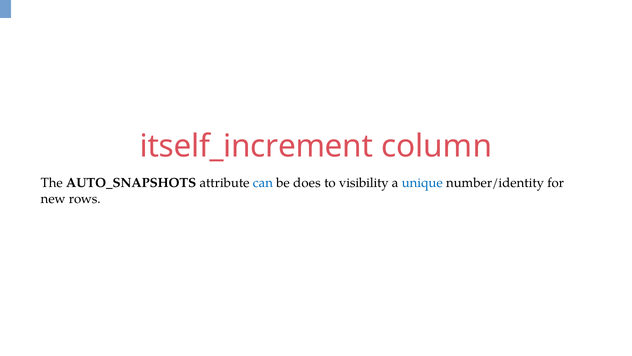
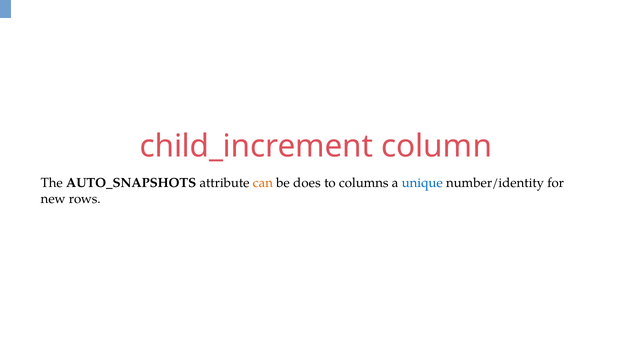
itself_increment: itself_increment -> child_increment (256, 146)
can colour: blue -> orange (263, 183)
visibility: visibility -> columns (364, 183)
